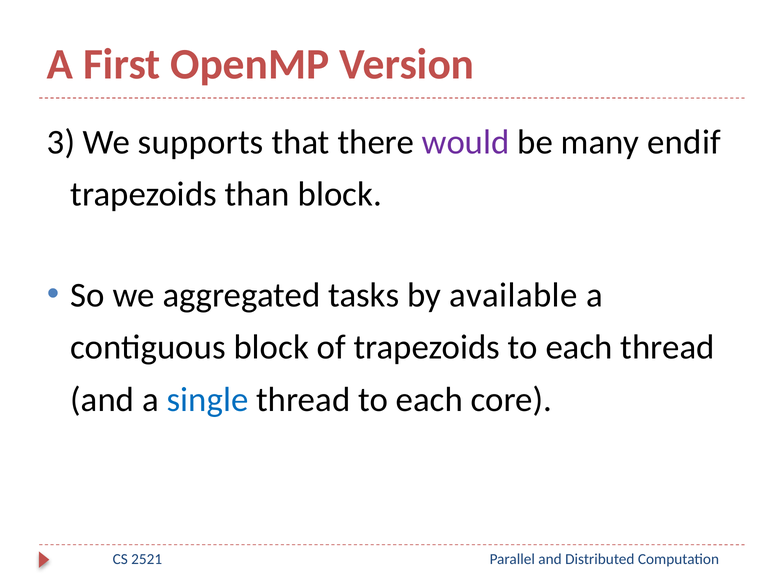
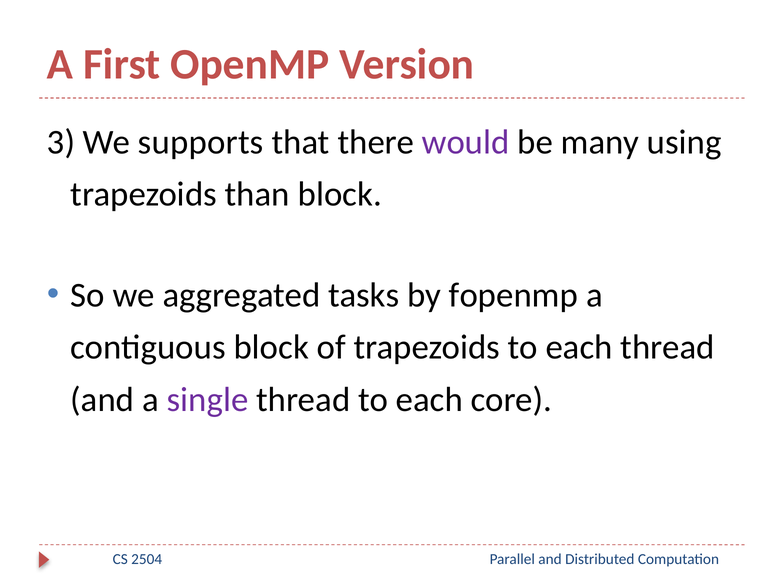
endif: endif -> using (684, 142)
available: available -> fopenmp (514, 295)
single colour: blue -> purple (208, 400)
2521: 2521 -> 2504 (147, 559)
